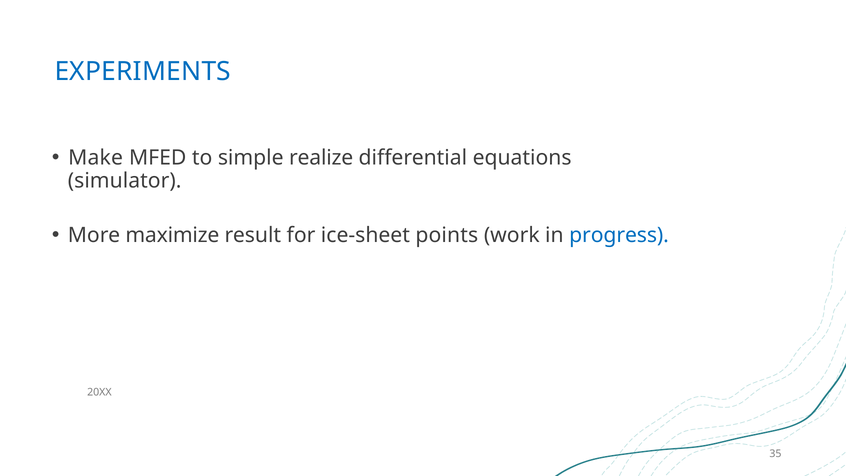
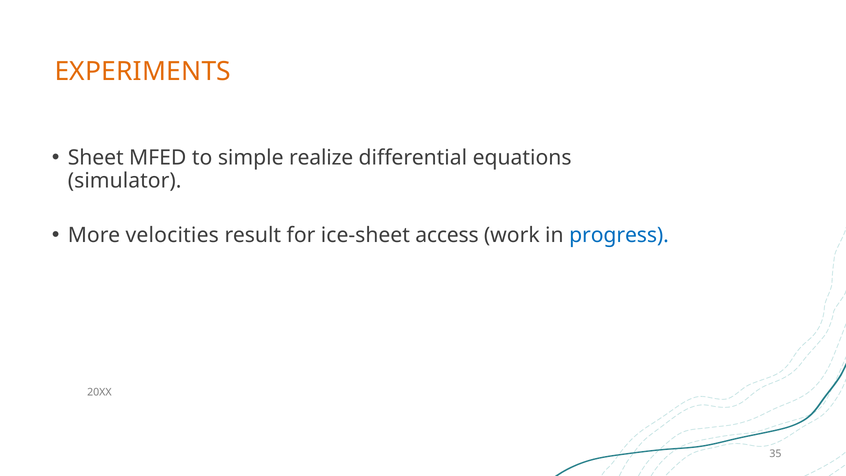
EXPERIMENTS colour: blue -> orange (143, 72)
Make: Make -> Sheet (96, 158)
maximize: maximize -> velocities (172, 235)
points: points -> access (447, 235)
